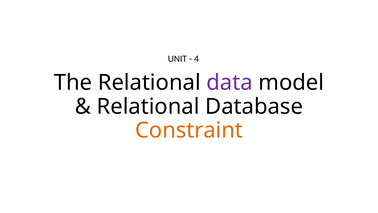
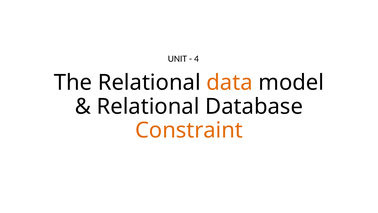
data colour: purple -> orange (230, 82)
